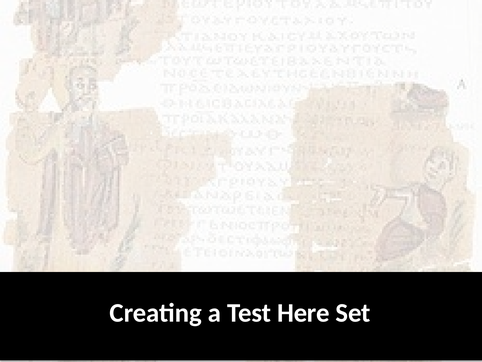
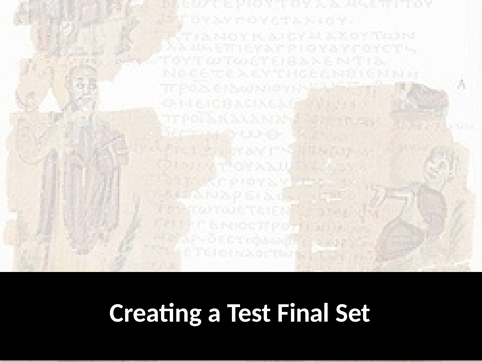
Here: Here -> Final (303, 313)
